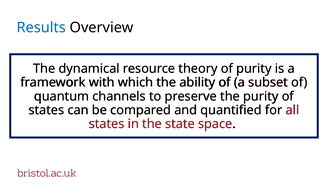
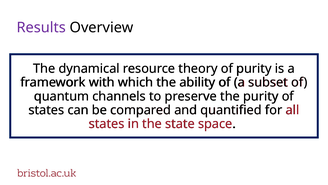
Results colour: blue -> purple (41, 28)
